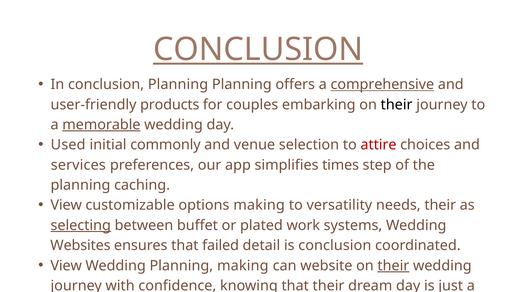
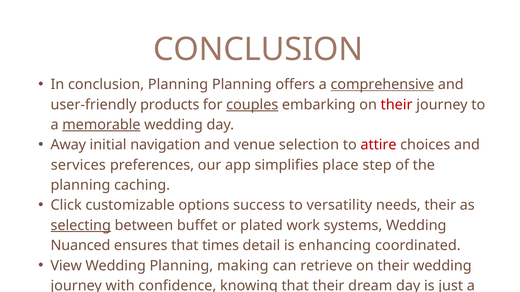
CONCLUSION underline: present -> none (258, 50)
couples underline: none -> present (252, 105)
their colour: black -> red (397, 105)
Used: Used -> Away (68, 145)
commonly: commonly -> navigation (165, 145)
times: times -> place (340, 165)
View: View -> Click (66, 206)
options making: making -> success (259, 206)
Websites: Websites -> Nuanced (80, 246)
failed: failed -> times (221, 246)
is conclusion: conclusion -> enhancing (335, 246)
website: website -> retrieve (326, 266)
their underline: present -> none (393, 266)
